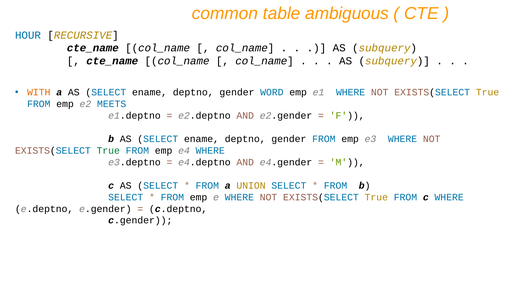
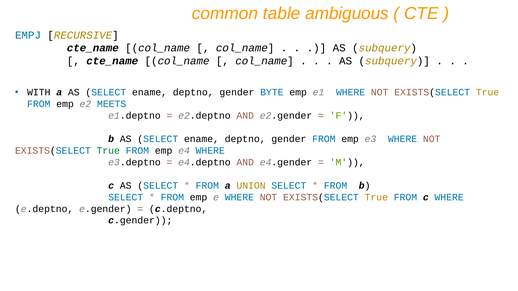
HOUR: HOUR -> EMPJ (28, 35)
WITH colour: orange -> black (39, 93)
WORD: WORD -> BYTE (272, 93)
